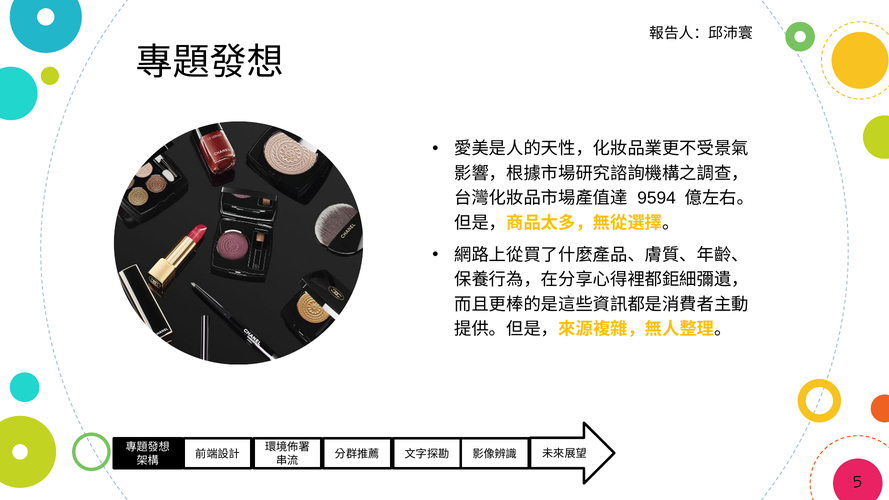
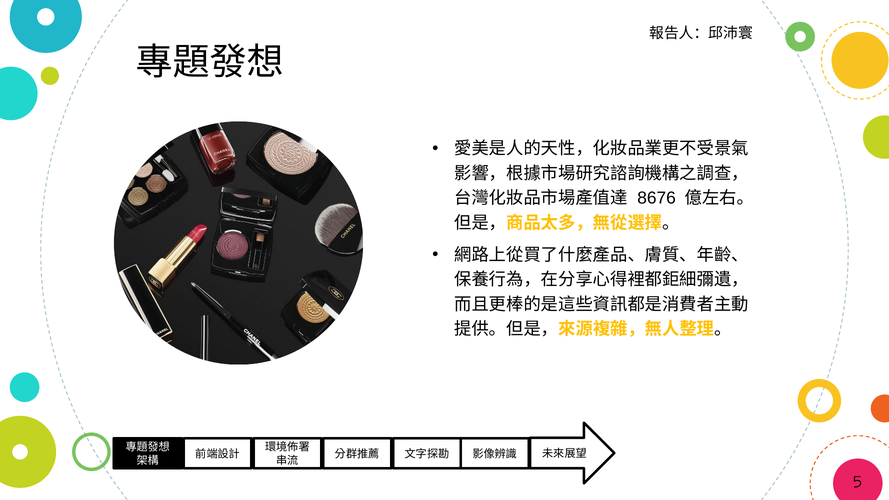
9594: 9594 -> 8676 (657, 198)
